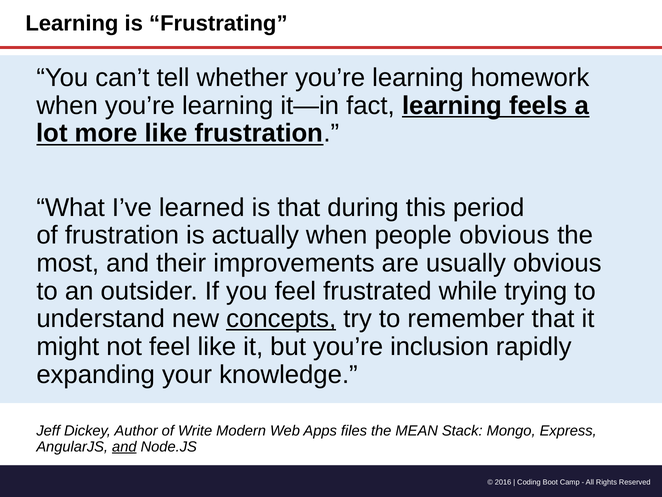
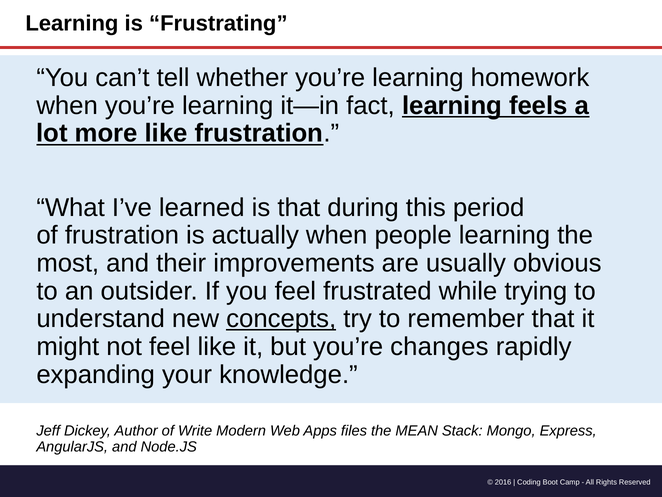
people obvious: obvious -> learning (504, 235)
inclusion: inclusion -> changes (439, 346)
and underline: present -> none (124, 446)
